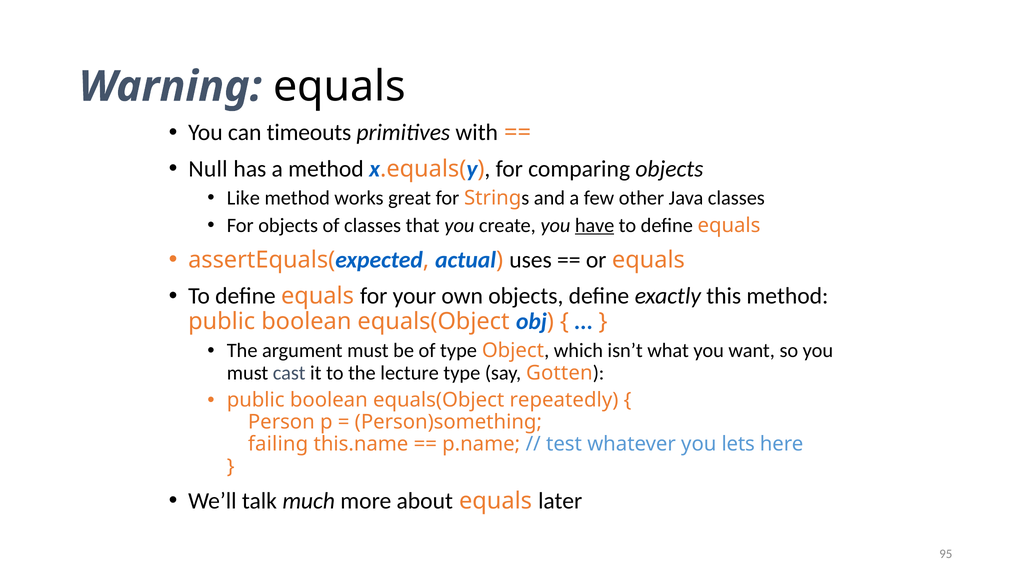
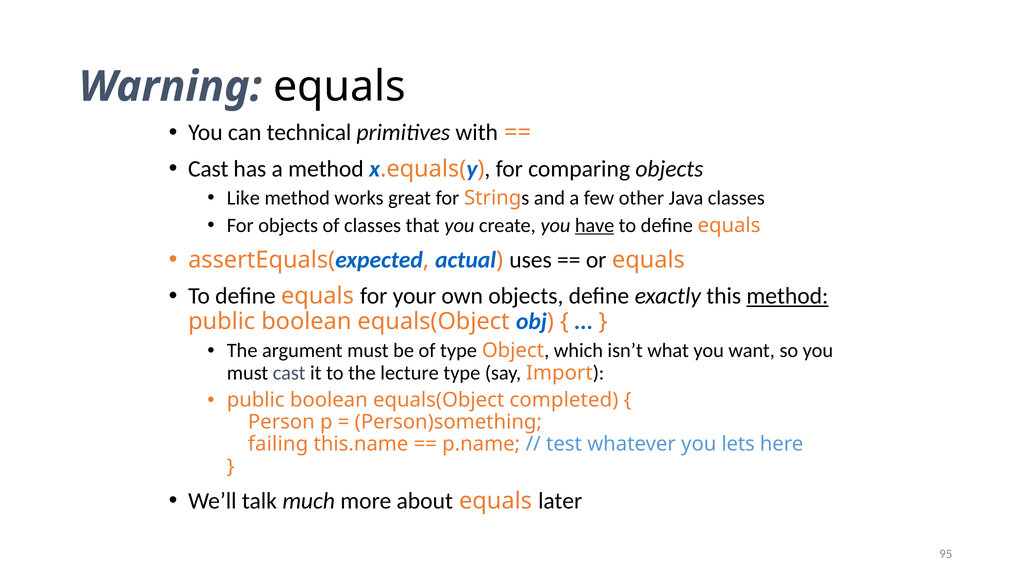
timeouts: timeouts -> technical (309, 132)
Null: Null -> Cast (208, 169)
method underline: none -> present (787, 296)
Gotten: Gotten -> Import (559, 373)
repeatedly: repeatedly -> completed (564, 400)
